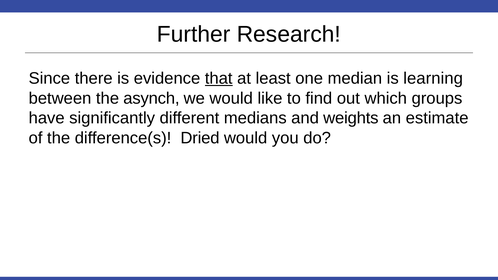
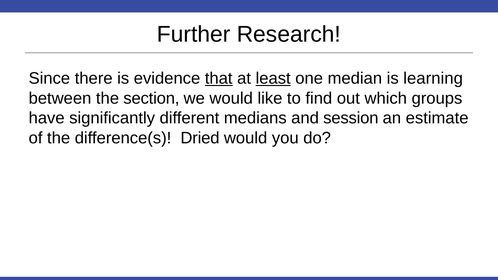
least underline: none -> present (273, 78)
asynch: asynch -> section (151, 98)
weights: weights -> session (351, 118)
